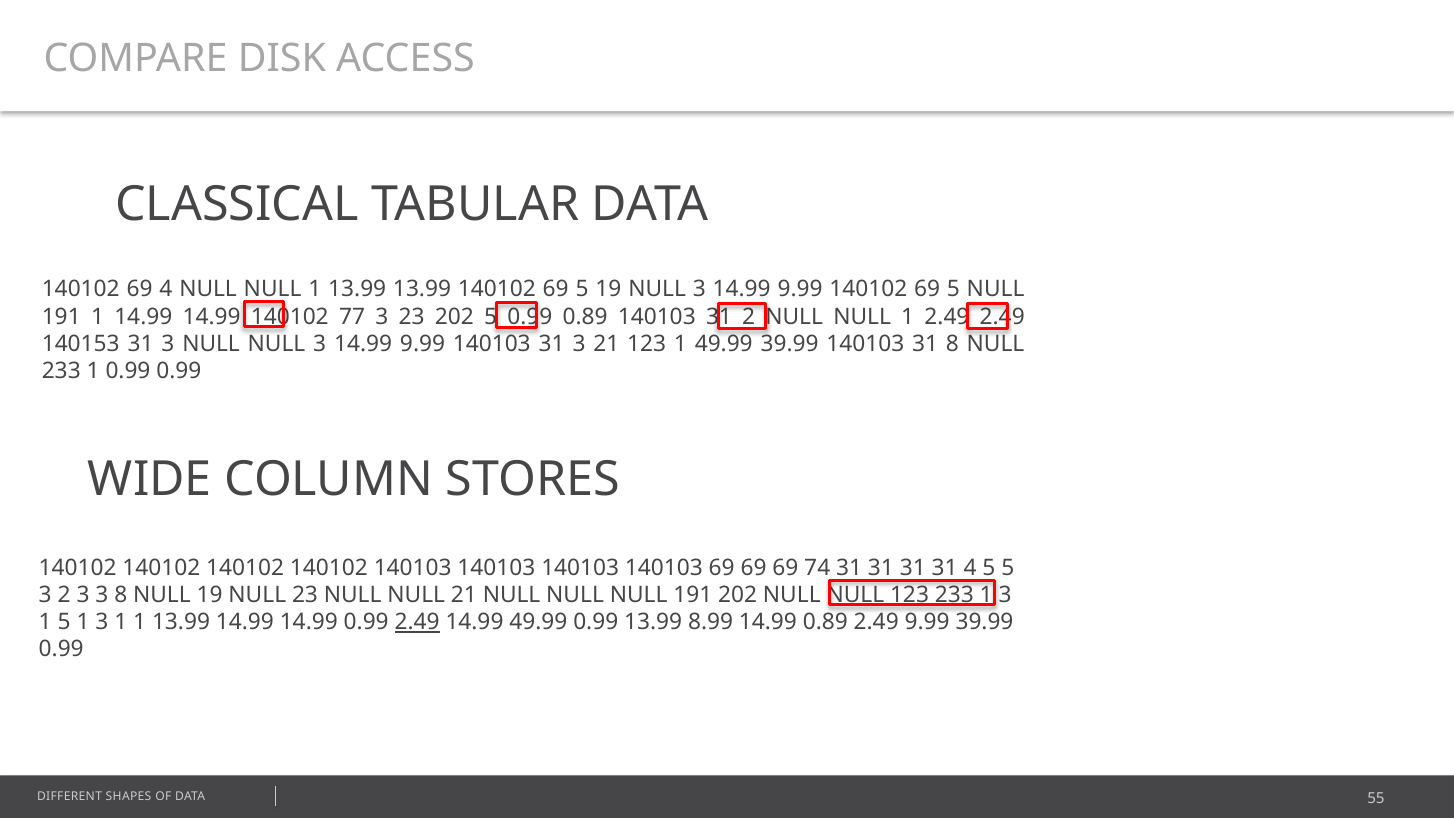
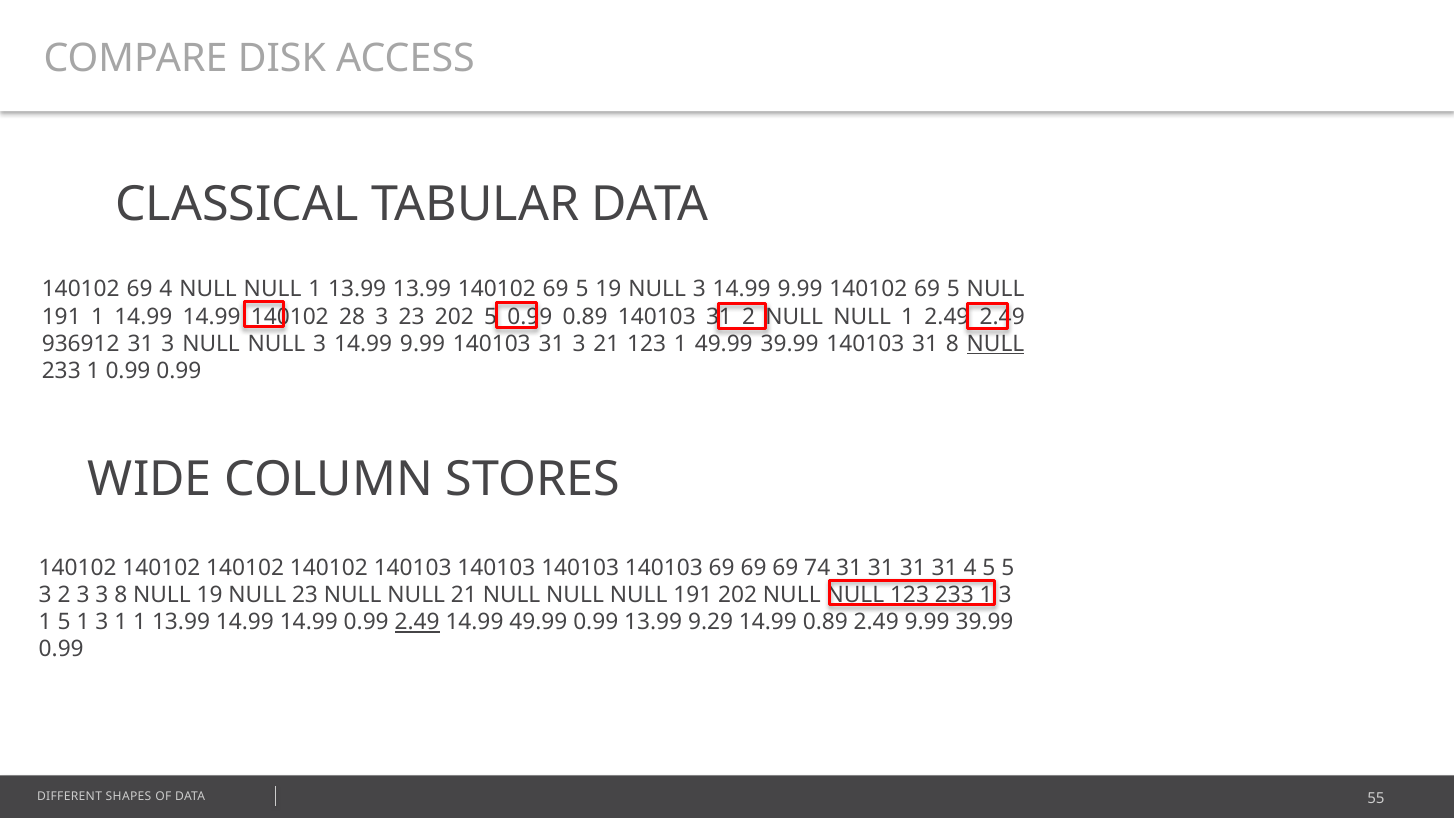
77: 77 -> 28 (352, 316)
140153: 140153 -> 936912 (81, 344)
NULL underline: none -> present (996, 344)
8.99: 8.99 -> 9.29 (711, 622)
